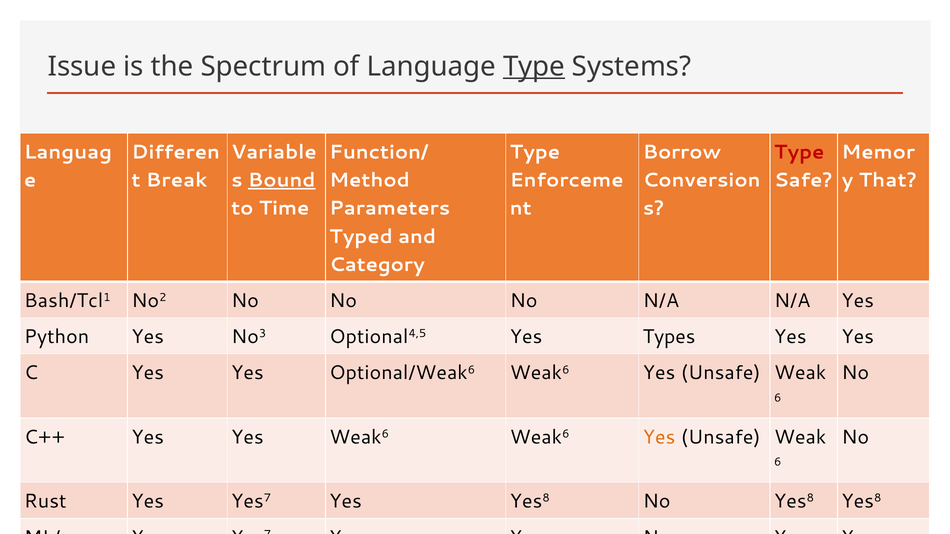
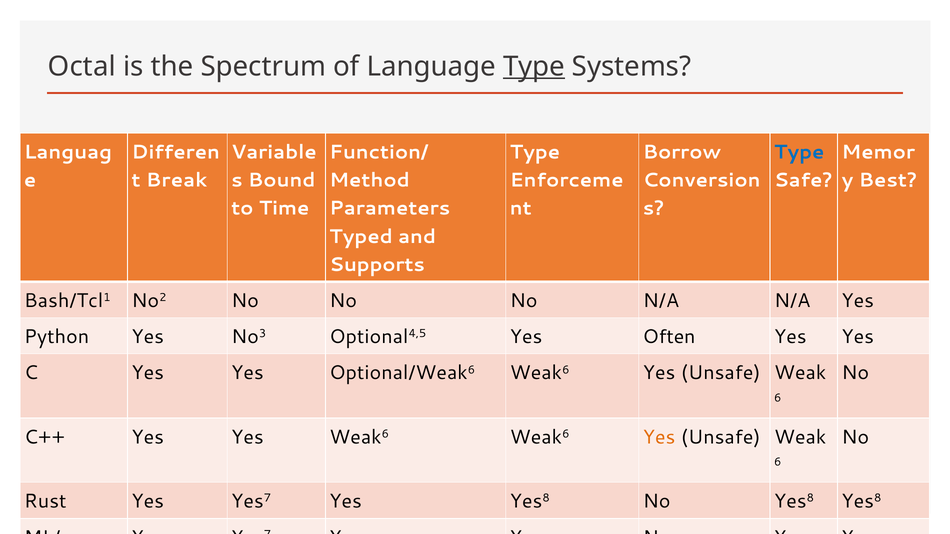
Issue: Issue -> Octal (82, 67)
Type colour: red -> blue (799, 152)
Bound underline: present -> none (282, 180)
That: That -> Best (888, 180)
Category: Category -> Supports (377, 265)
Types: Types -> Often (669, 337)
